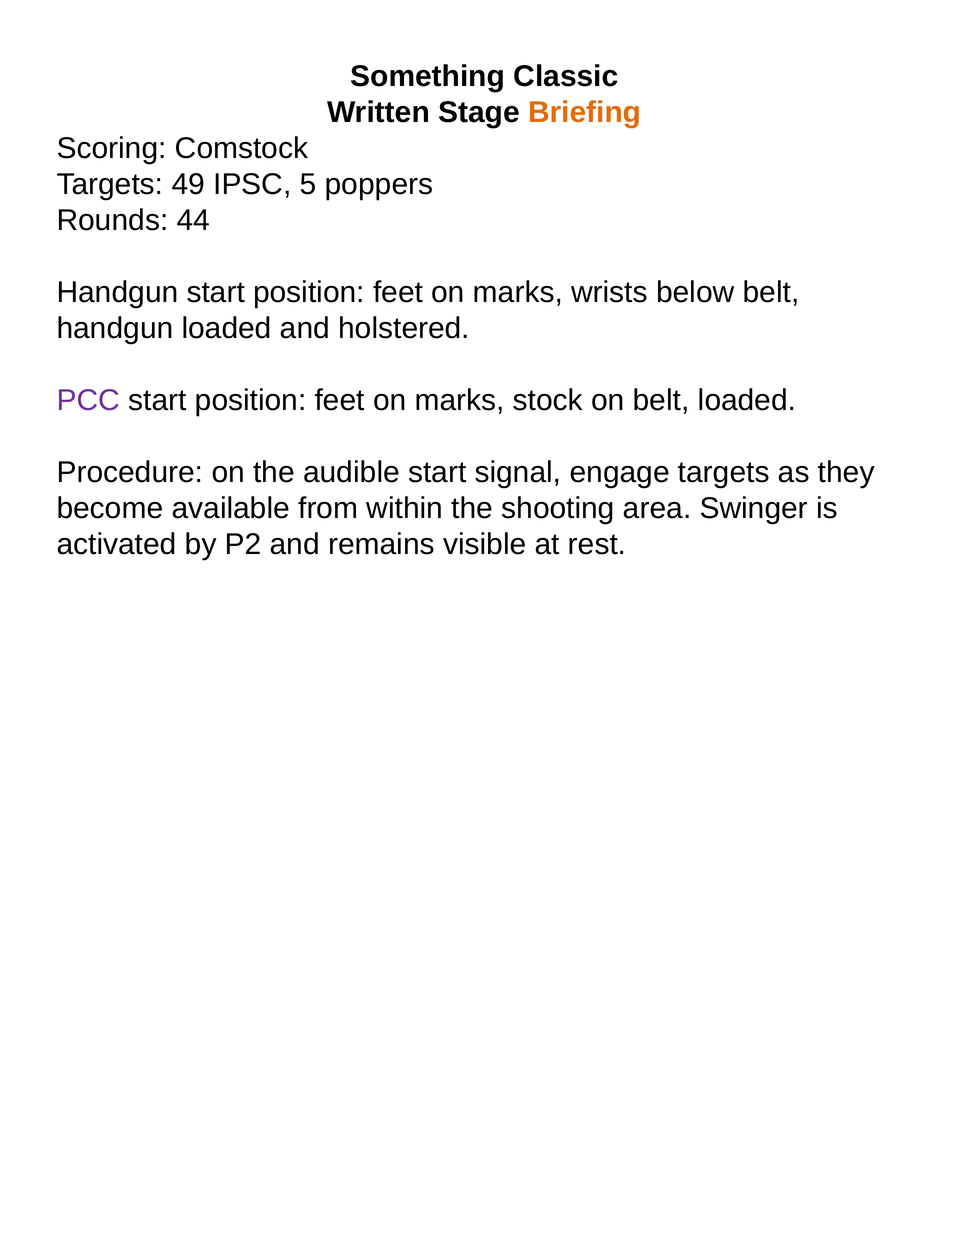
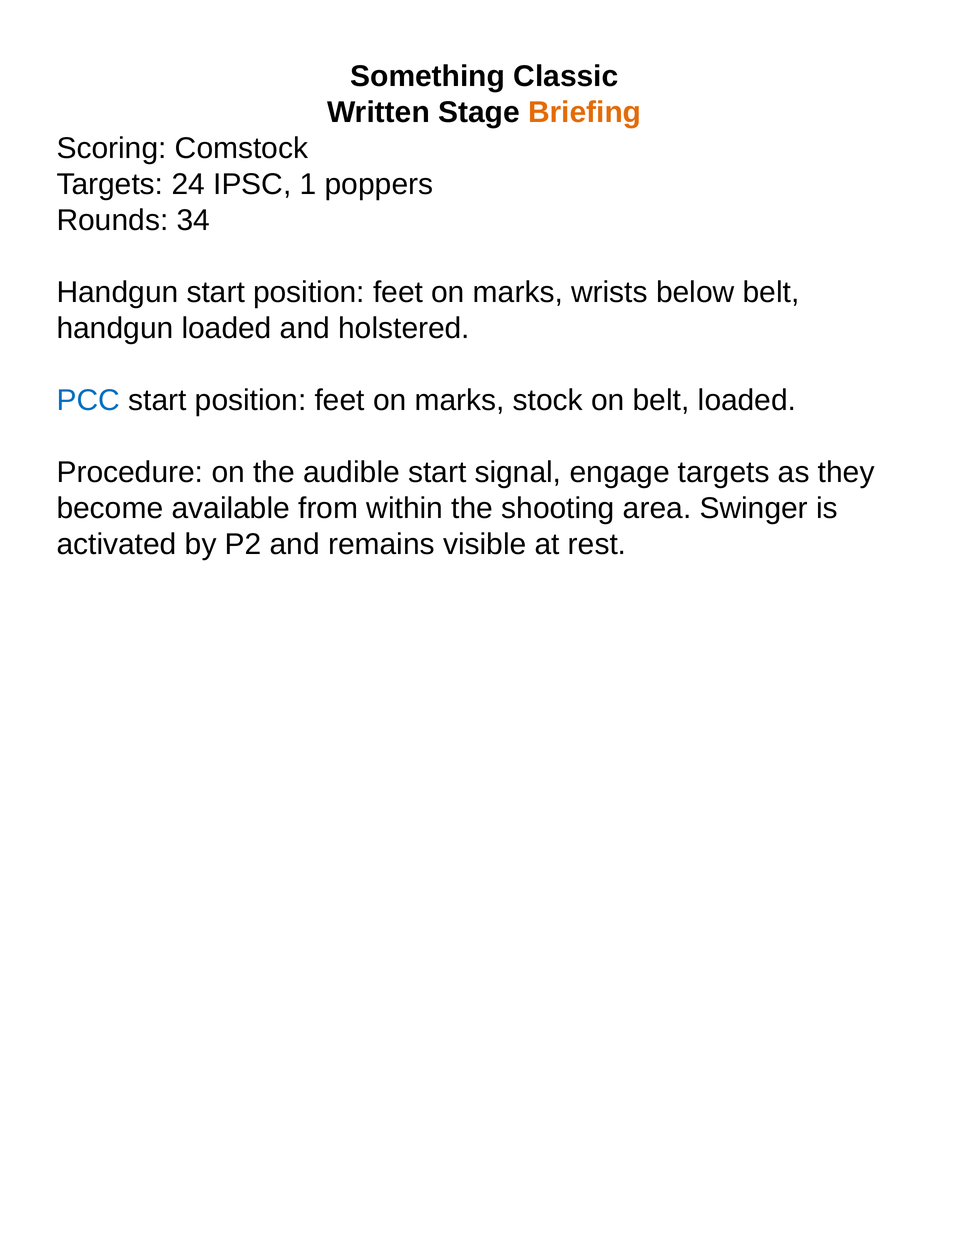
49: 49 -> 24 (188, 184)
5: 5 -> 1 (308, 184)
44: 44 -> 34 (193, 220)
PCC colour: purple -> blue (88, 400)
